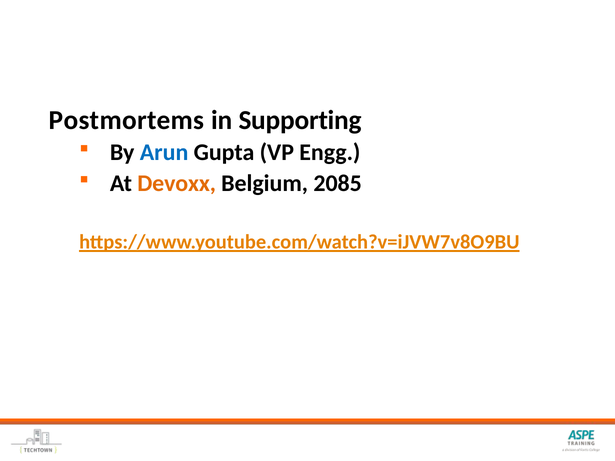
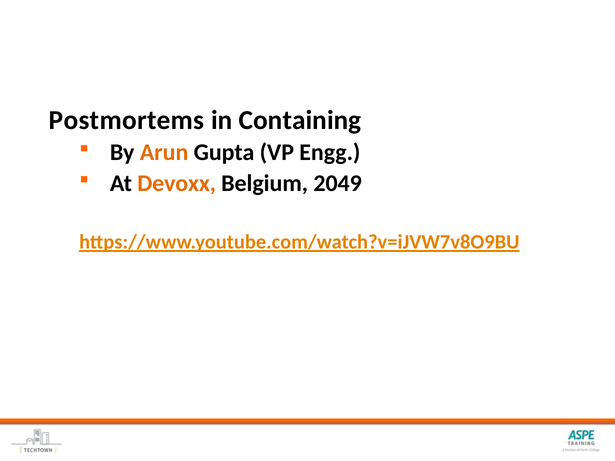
Supporting: Supporting -> Containing (300, 120)
Arun colour: blue -> orange (164, 153)
2085: 2085 -> 2049 (338, 183)
